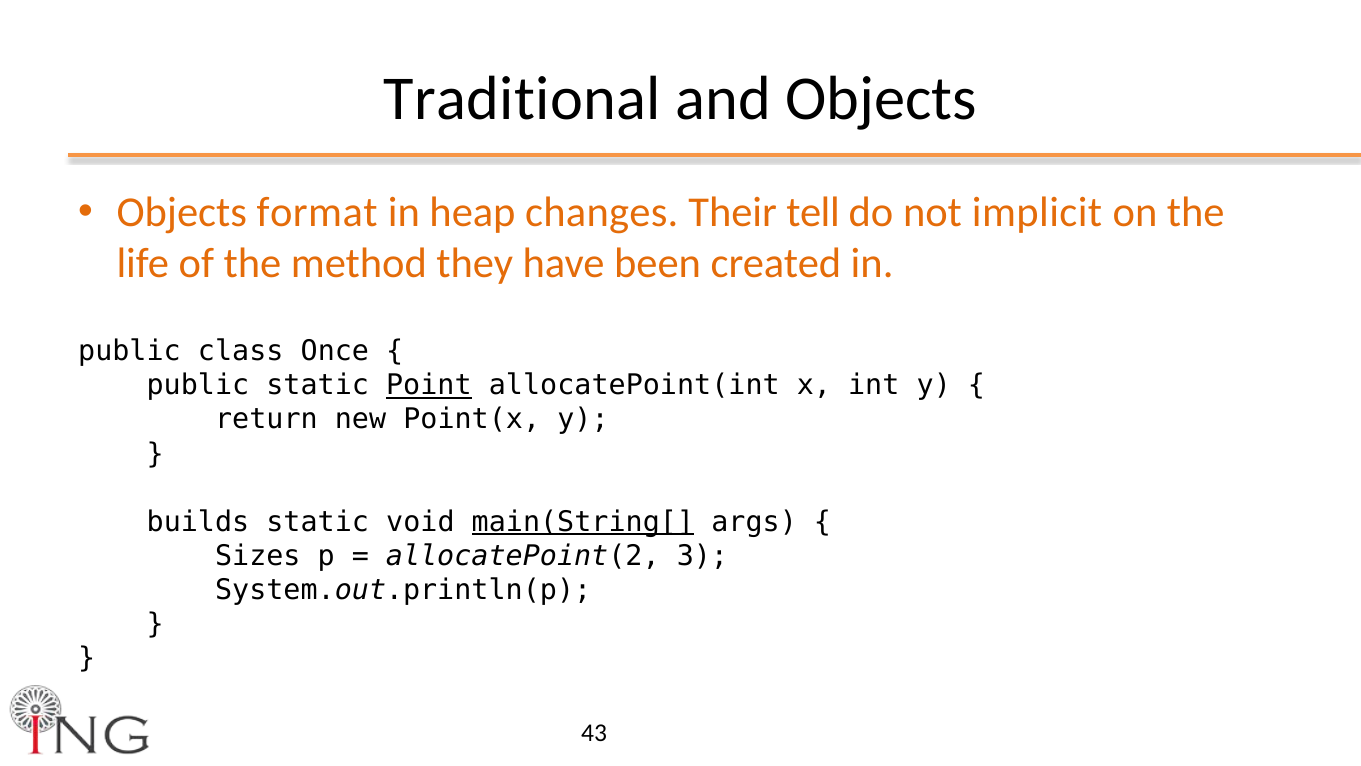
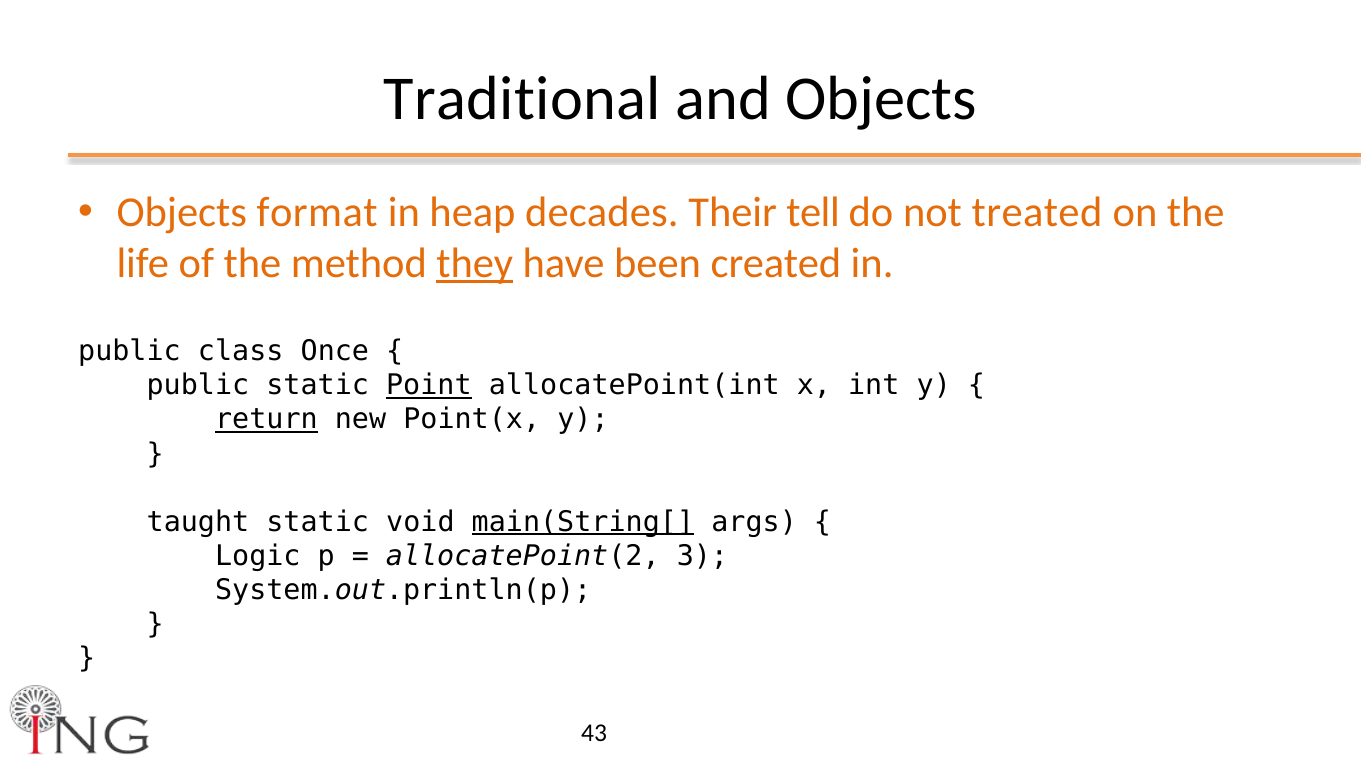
changes: changes -> decades (602, 212)
implicit: implicit -> treated (1037, 212)
they underline: none -> present (475, 263)
return underline: none -> present (266, 419)
builds: builds -> taught (198, 522)
Sizes: Sizes -> Logic (258, 556)
